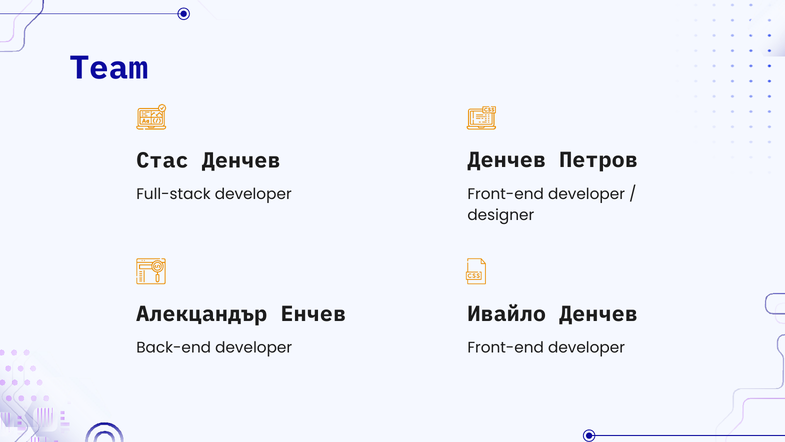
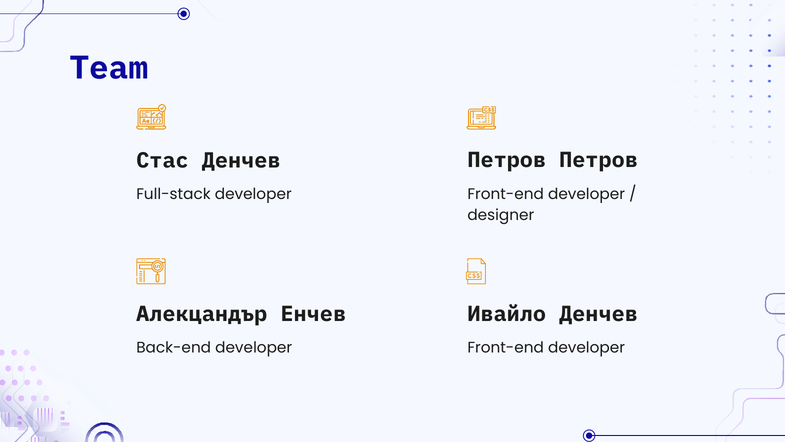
Денчев: Денчев -> Петров (507, 160)
